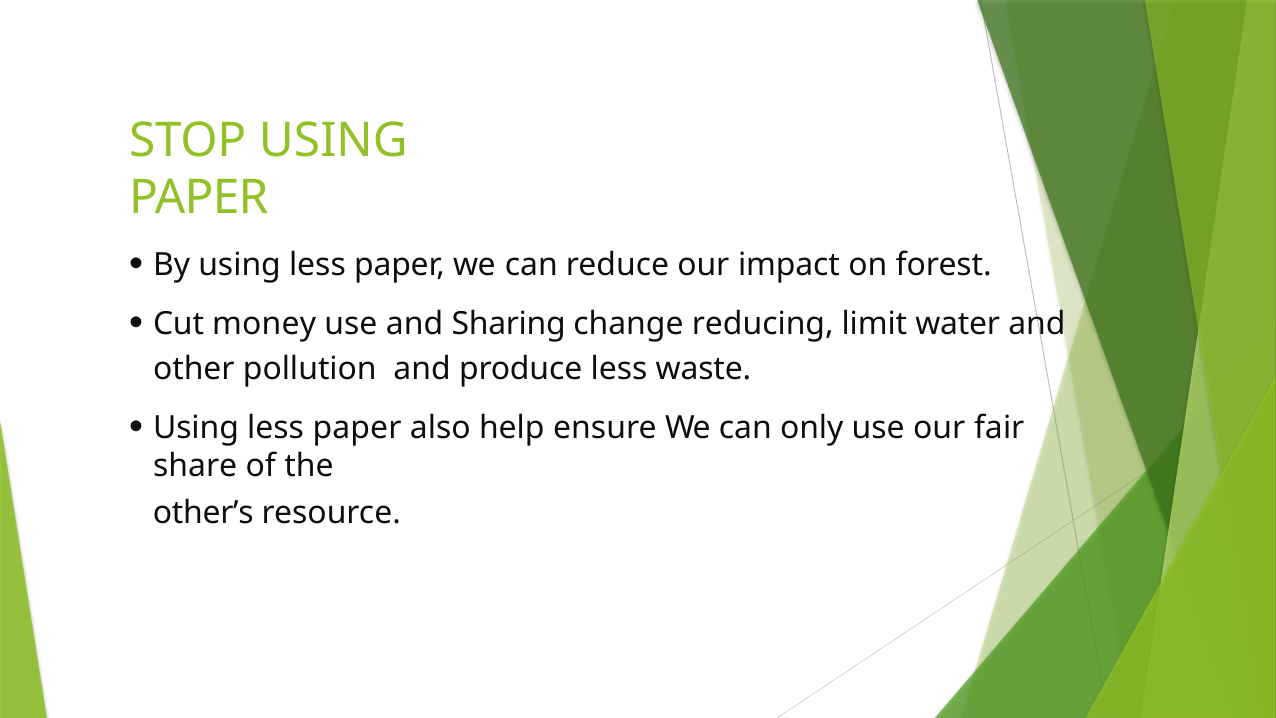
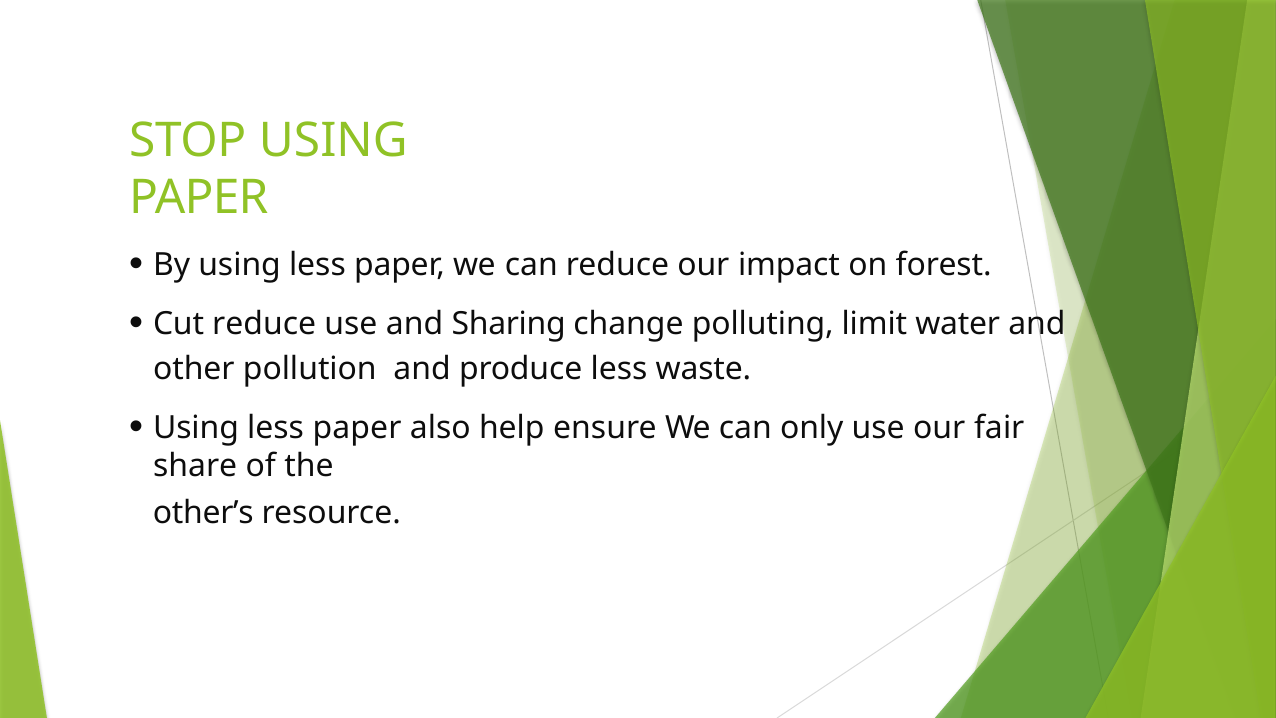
Cut money: money -> reduce (264, 323)
reducing: reducing -> polluting (763, 323)
